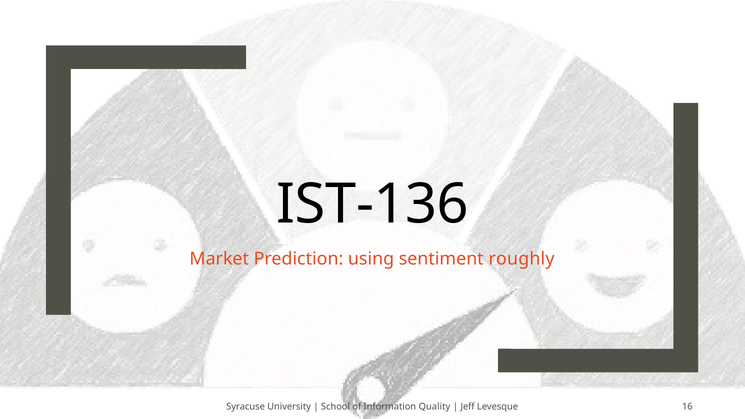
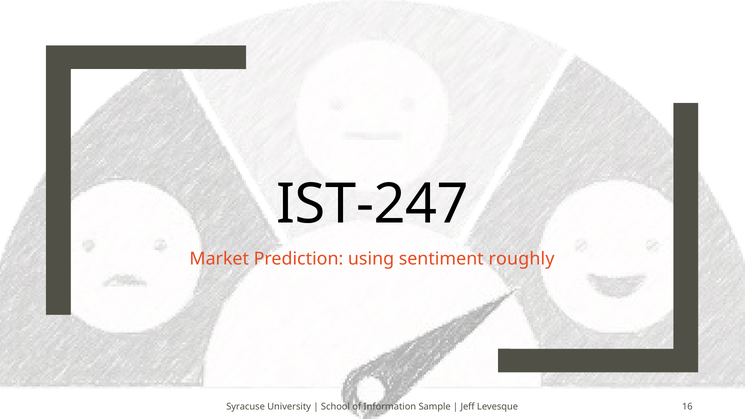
IST-136: IST-136 -> IST-247 (373, 204)
Quality: Quality -> Sample (435, 407)
